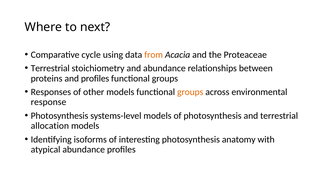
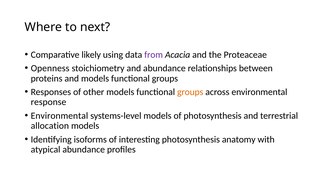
cycle: cycle -> likely (91, 55)
from colour: orange -> purple (154, 55)
Terrestrial: Terrestrial -> Openness (50, 68)
and profiles: profiles -> models (95, 79)
Photosynthesis: Photosynthesis -> Environmental (59, 116)
